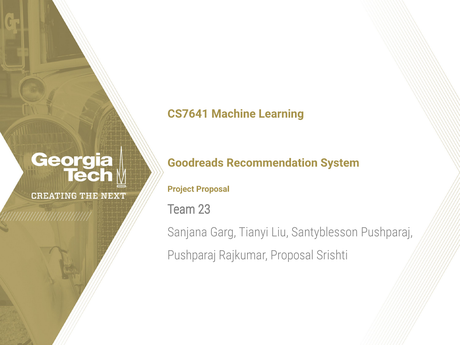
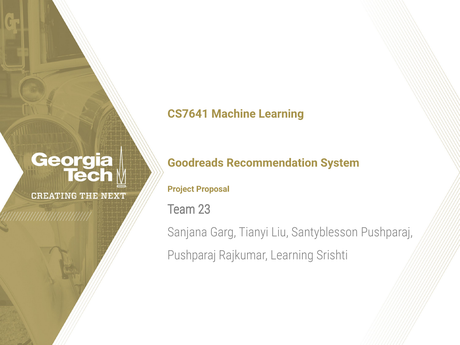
Rajkumar Proposal: Proposal -> Learning (292, 255)
